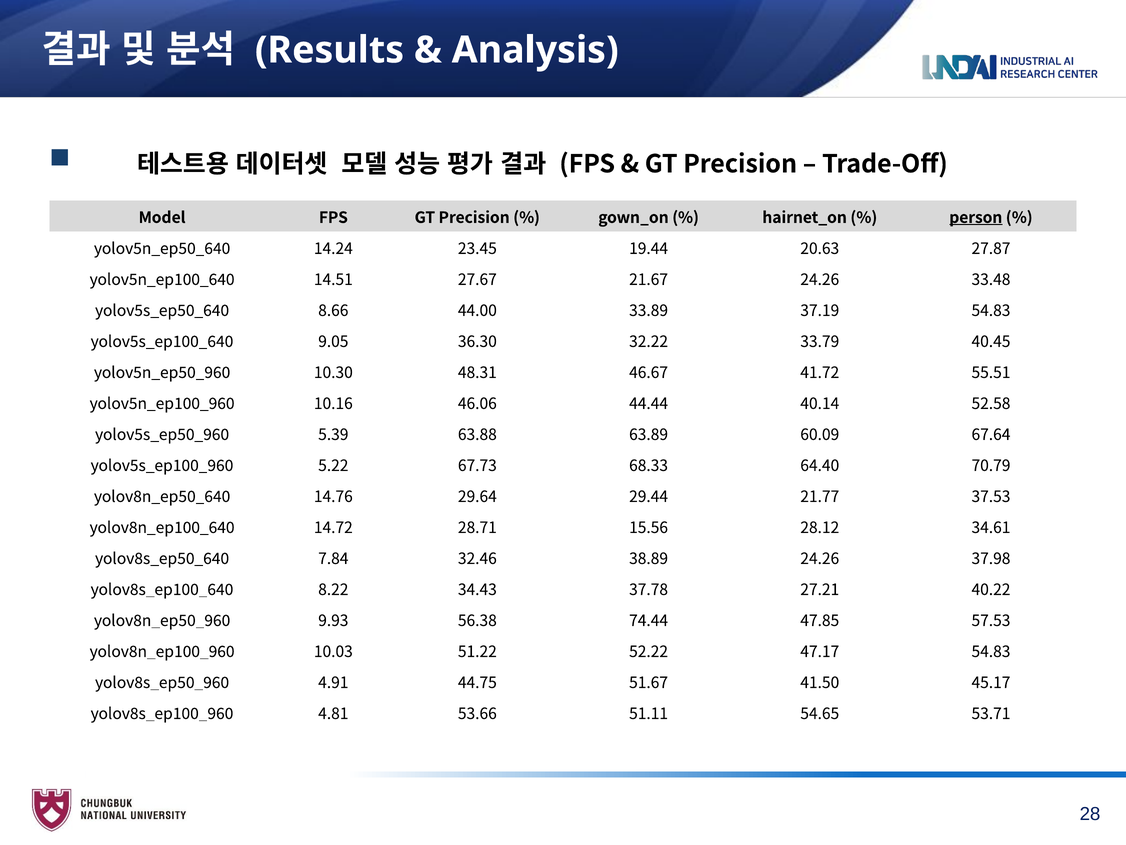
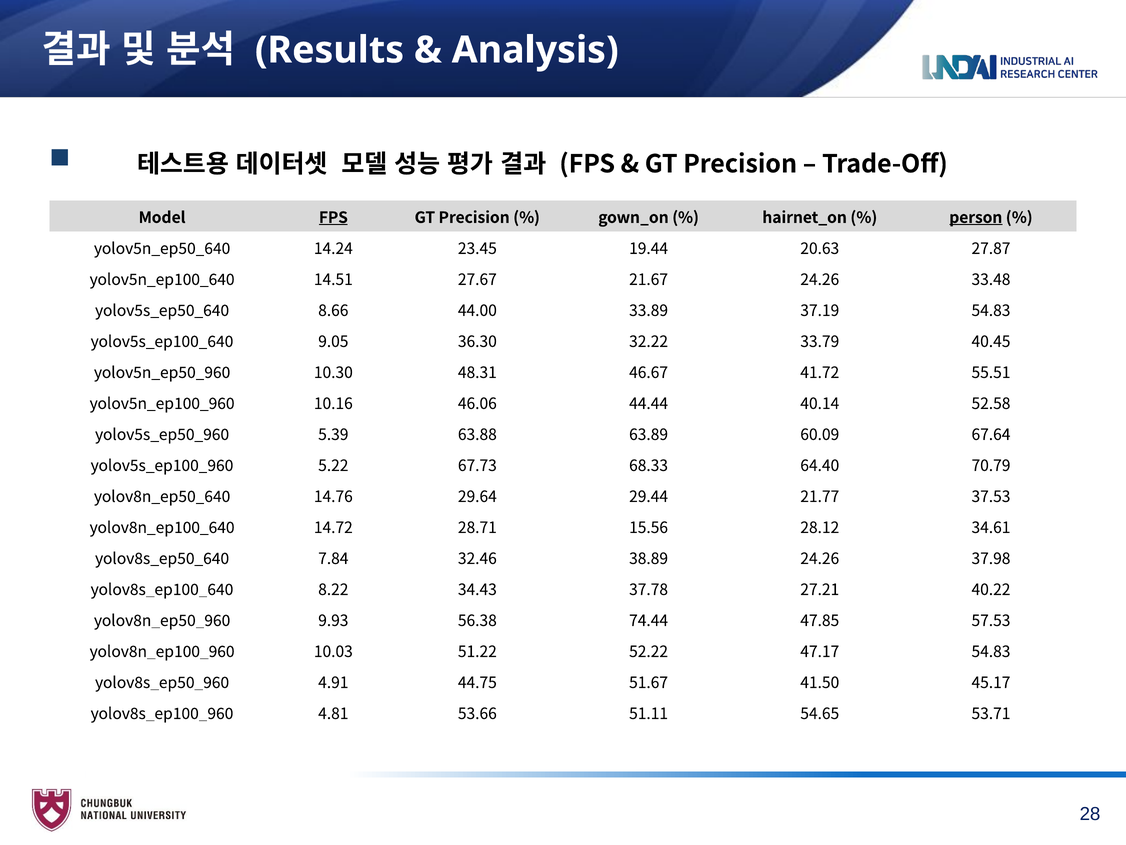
FPS underline: none -> present (333, 218)
